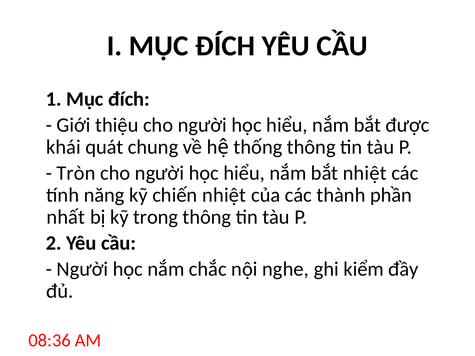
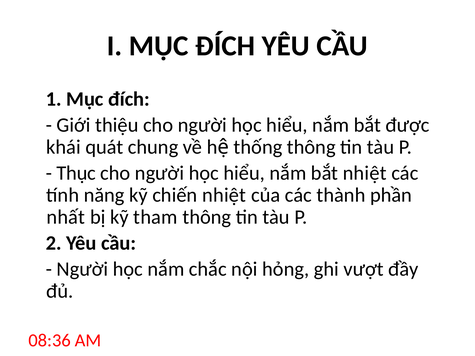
Tròn: Tròn -> Thục (76, 173)
trong: trong -> tham (155, 217)
nghe: nghe -> hỏng (286, 269)
kiểm: kiểm -> vượt (364, 269)
